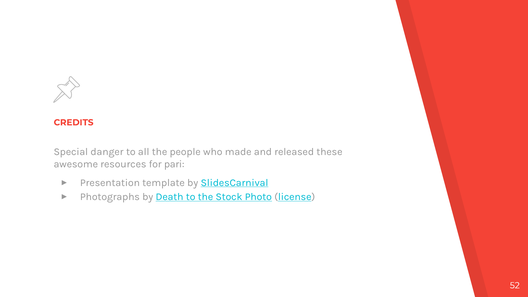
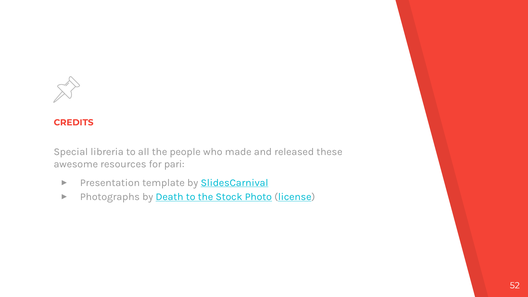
danger: danger -> libreria (107, 152)
